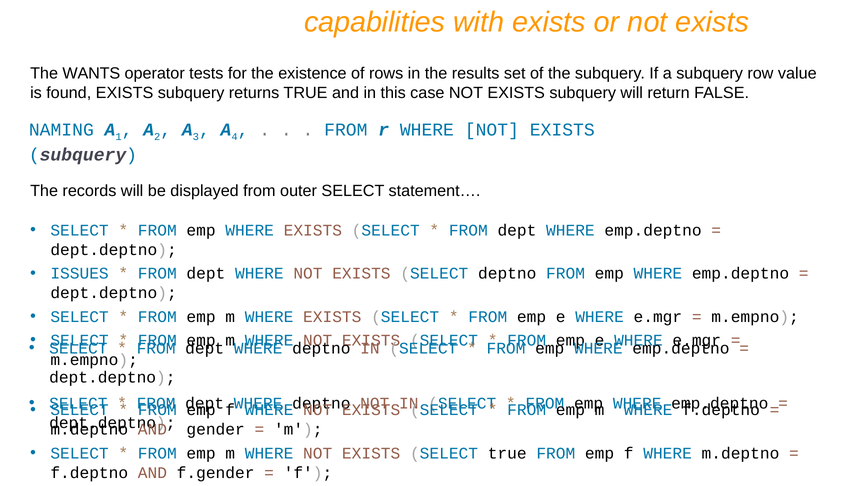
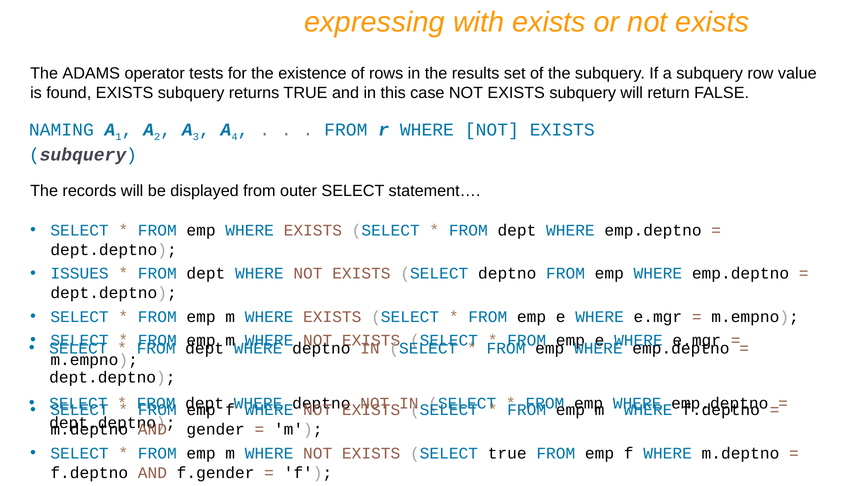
capabilities: capabilities -> expressing (374, 22)
WANTS: WANTS -> ADAMS (91, 73)
